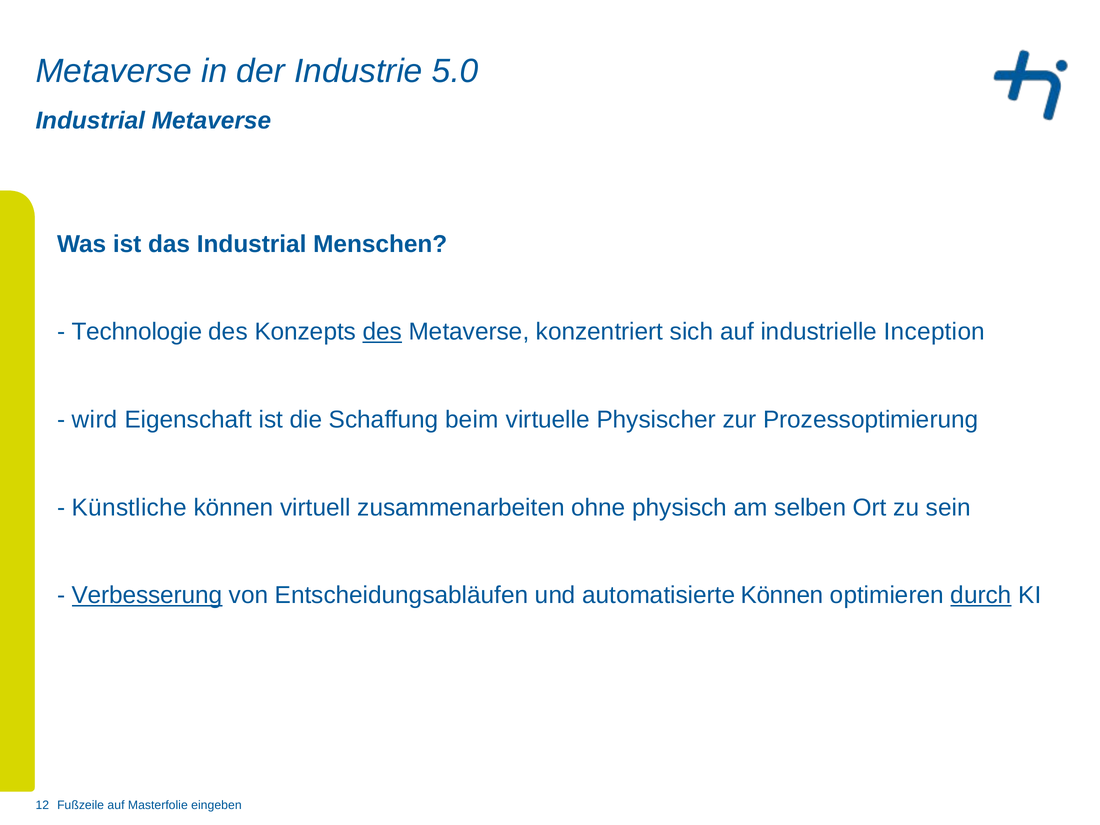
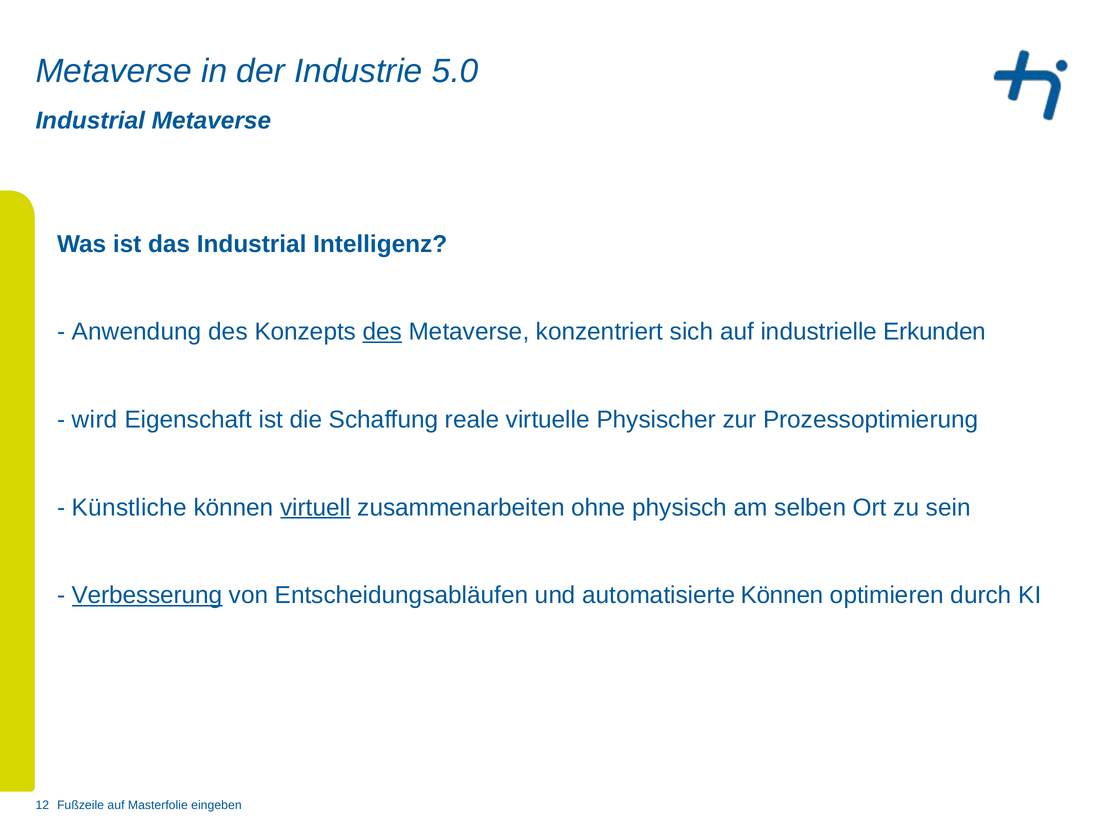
Menschen: Menschen -> Intelligenz (380, 244)
Technologie: Technologie -> Anwendung (137, 332)
Inception: Inception -> Erkunden (935, 332)
beim: beim -> reale (472, 420)
virtuell underline: none -> present (315, 507)
durch underline: present -> none (981, 595)
